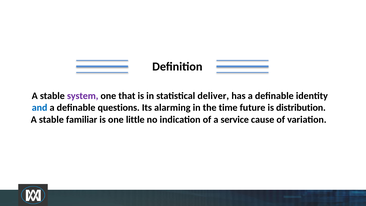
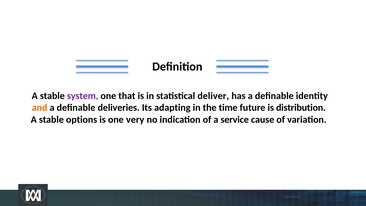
and colour: blue -> orange (40, 108)
questions: questions -> deliveries (119, 108)
alarming: alarming -> adapting (172, 108)
familiar: familiar -> options (82, 119)
little: little -> very (135, 119)
